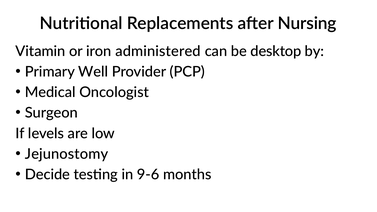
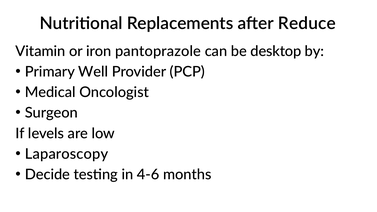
Nursing: Nursing -> Reduce (307, 23)
administered: administered -> pantoprazole (158, 51)
Jejunostomy: Jejunostomy -> Laparoscopy (67, 154)
9-6: 9-6 -> 4-6 (148, 175)
